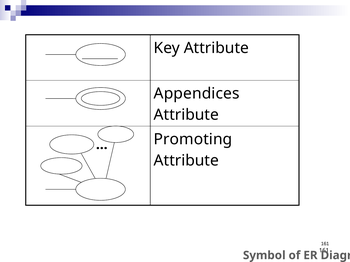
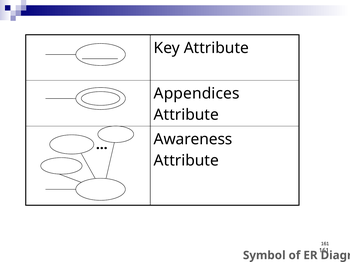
Promoting: Promoting -> Awareness (193, 140)
